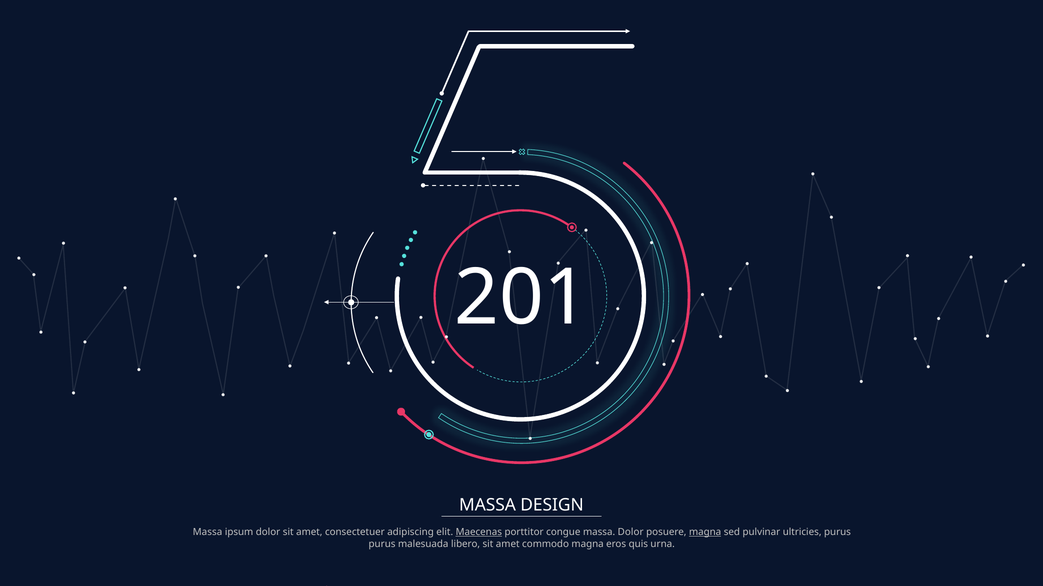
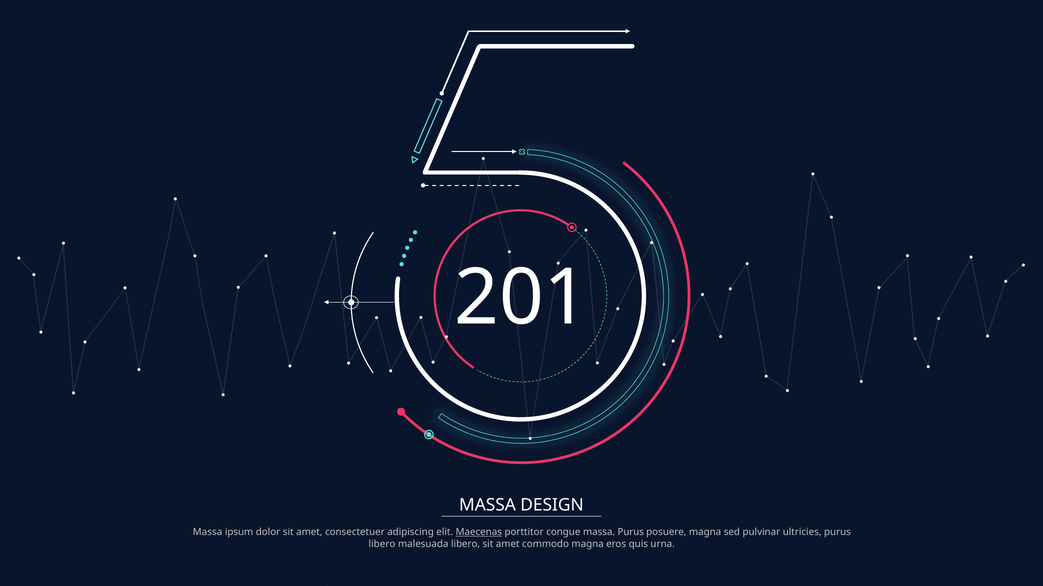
massa Dolor: Dolor -> Purus (631, 533)
magna underline: present -> none (705, 533)
purus: purus -> libero (382, 545)
